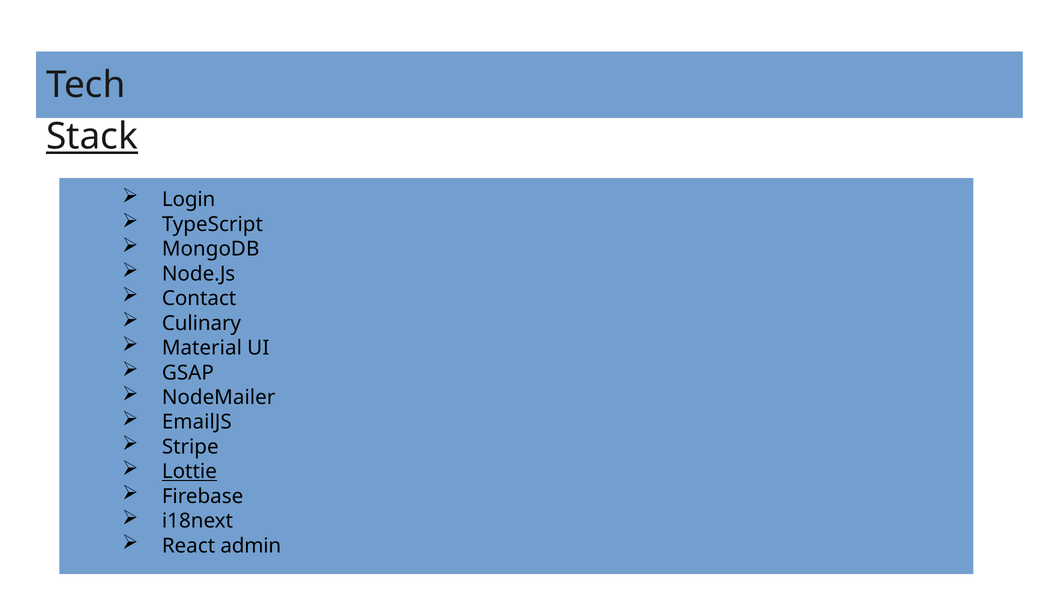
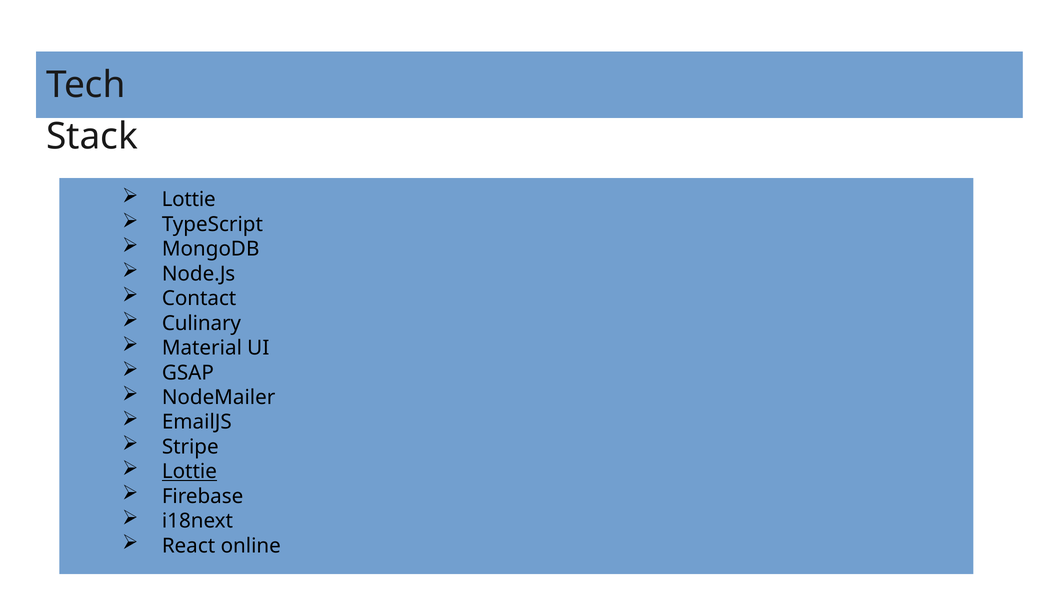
Stack underline: present -> none (92, 137)
Login: Login -> Lottie (189, 199)
admin: admin -> online (251, 546)
